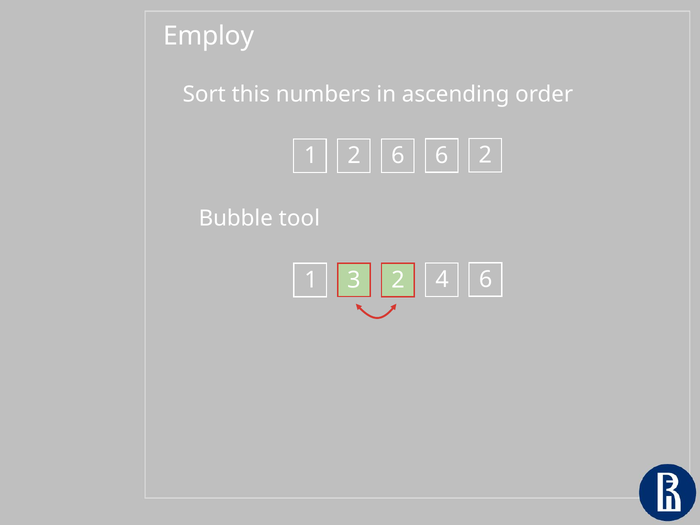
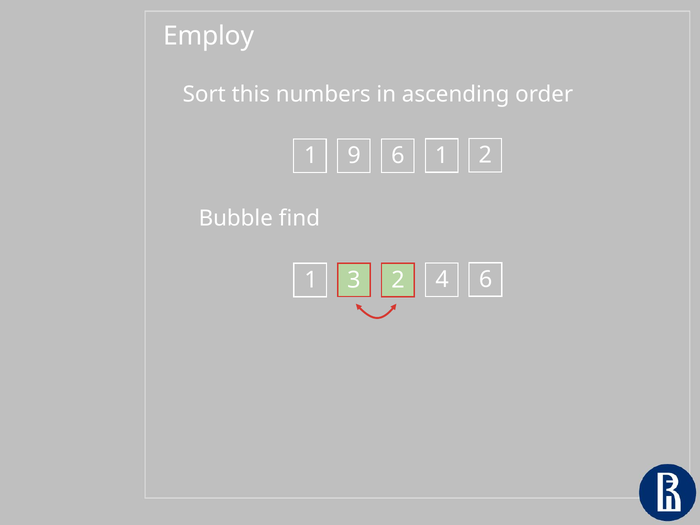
1 2: 2 -> 9 (354, 156)
6 6: 6 -> 1 (442, 156)
tool: tool -> find (299, 219)
